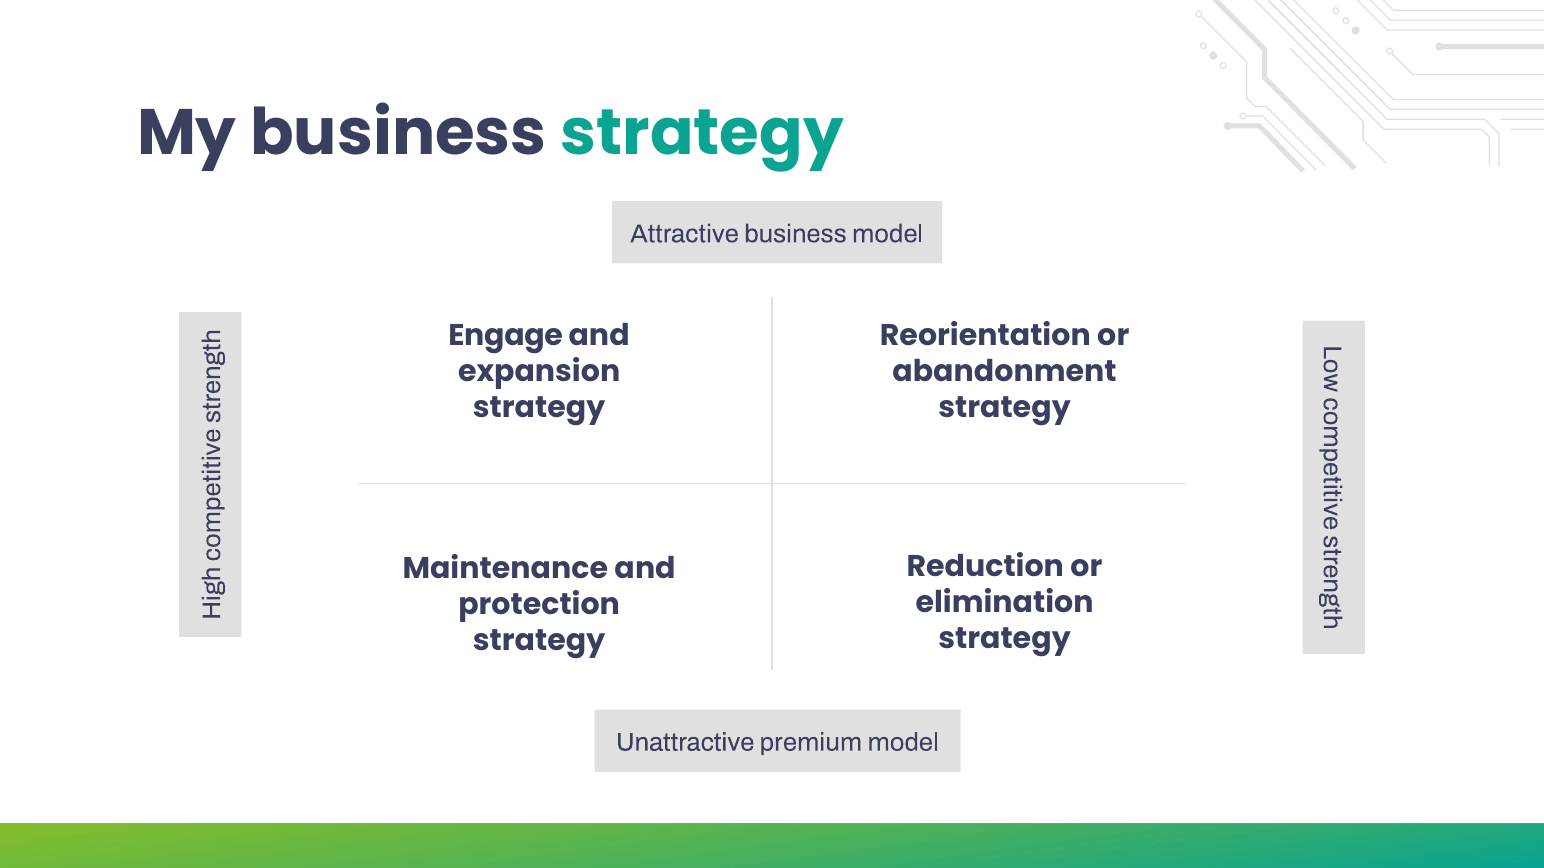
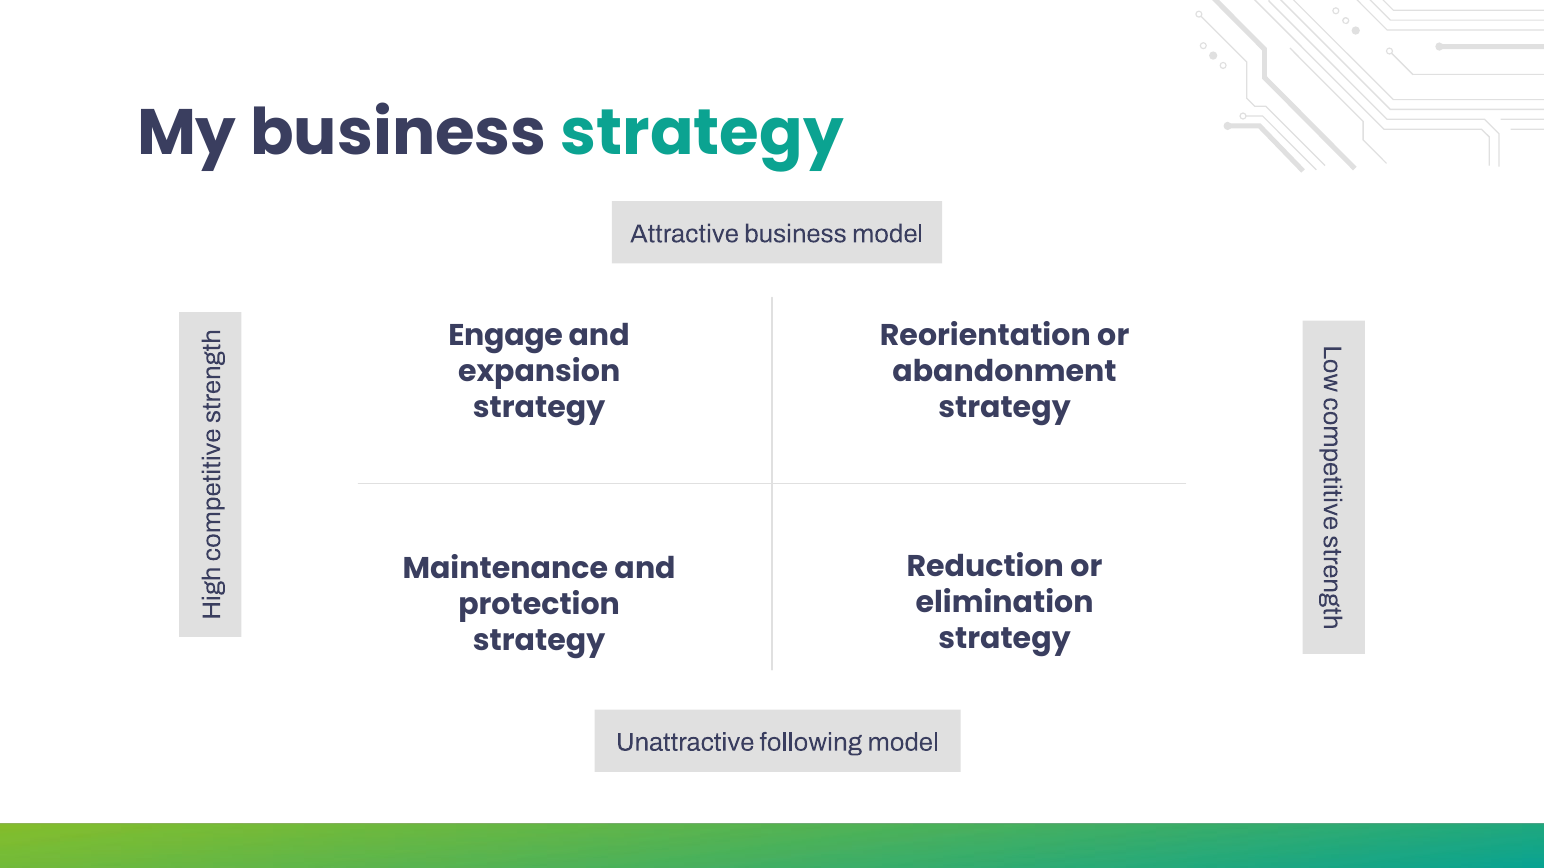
premium: premium -> following (811, 743)
